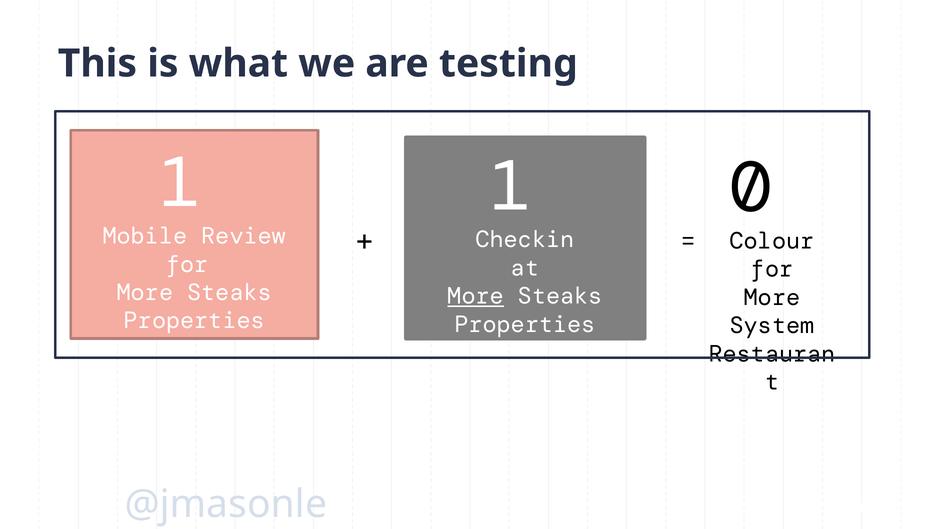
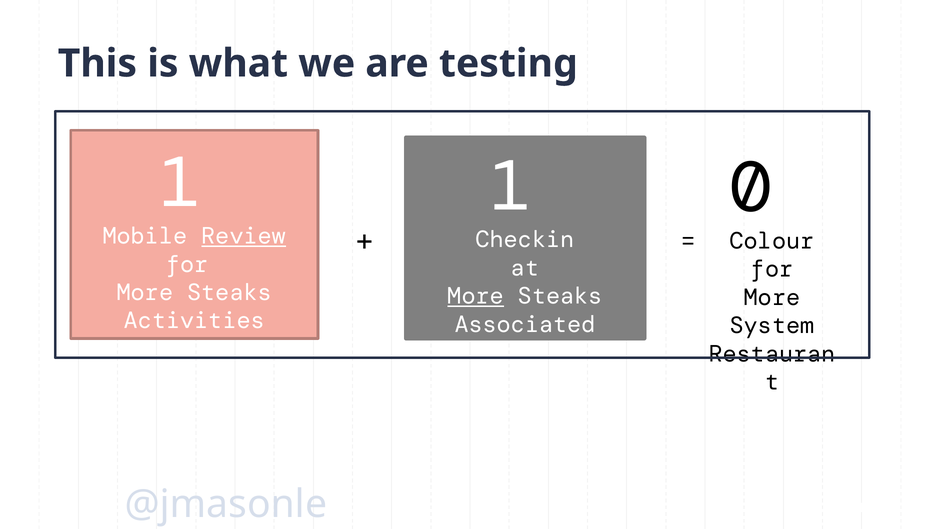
Review underline: none -> present (244, 236)
Properties: Properties -> Activities (194, 321)
Properties: Properties -> Associated (525, 324)
